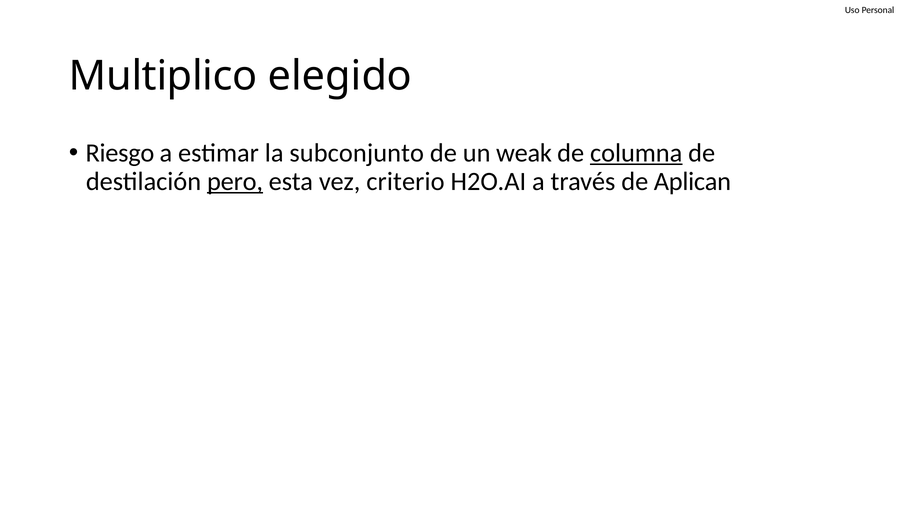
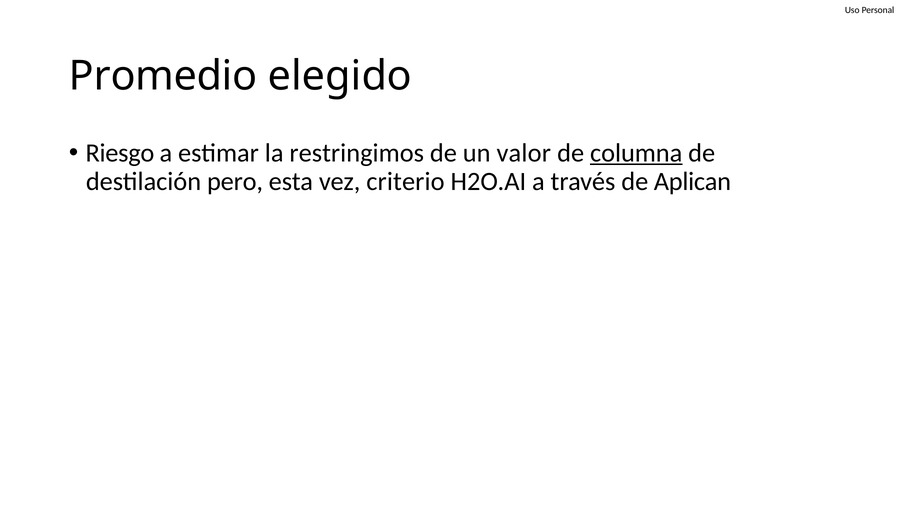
Multiplico: Multiplico -> Promedio (163, 76)
subconjunto: subconjunto -> restringimos (357, 153)
weak: weak -> valor (524, 153)
pero underline: present -> none (235, 182)
